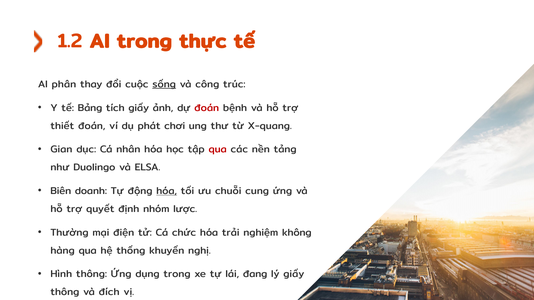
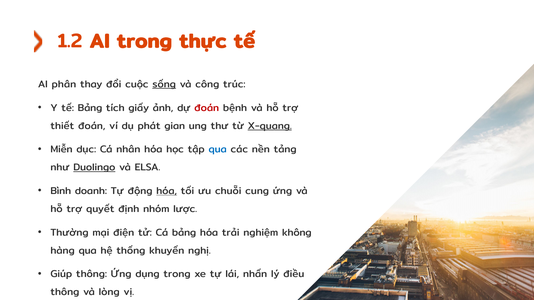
chơi: chơi -> gian (175, 126)
X-quang underline: none -> present (270, 126)
Gian: Gian -> Miễn (61, 149)
qua colour: red -> blue (218, 149)
Duolingo underline: none -> present (94, 167)
Biên: Biên -> Bình (61, 191)
Cá chức: chức -> bảng (184, 233)
Hình: Hình -> Giúp (61, 274)
đang: đang -> nhấn (255, 274)
lý giấy: giấy -> điều (294, 274)
đích: đích -> lòng (109, 292)
